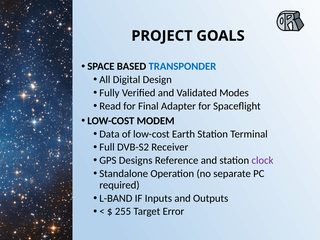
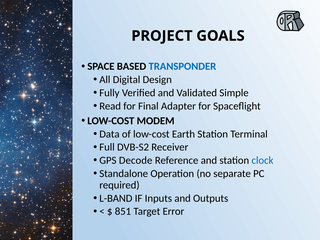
Modes: Modes -> Simple (234, 93)
Designs: Designs -> Decode (136, 160)
clock colour: purple -> blue (263, 160)
255: 255 -> 851 (123, 211)
